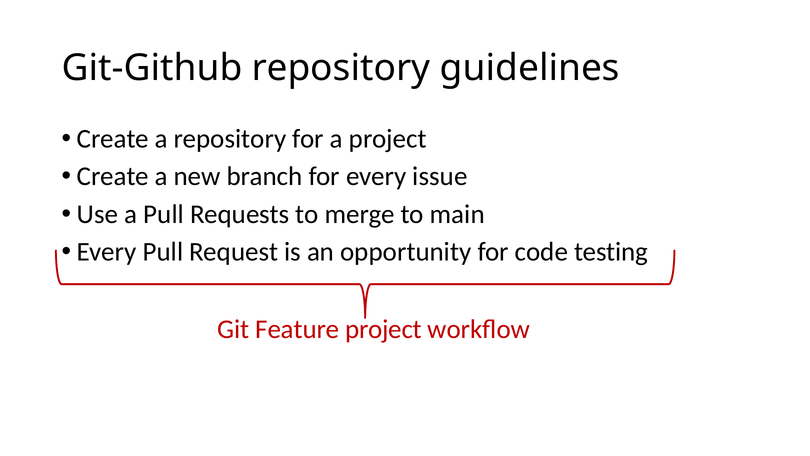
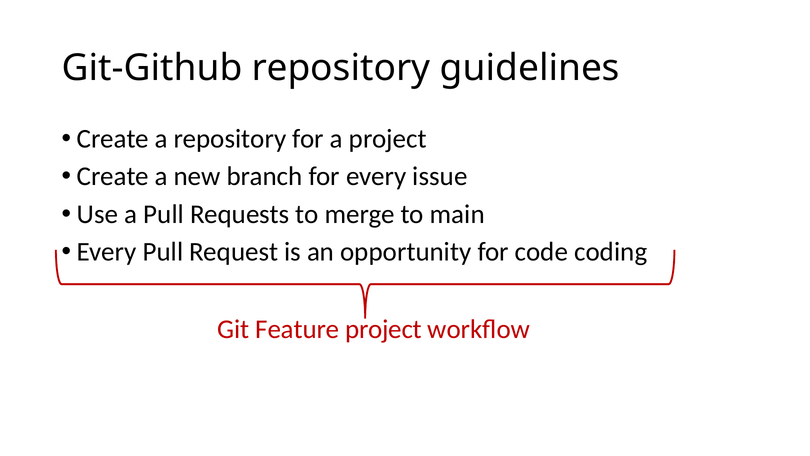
testing: testing -> coding (611, 252)
